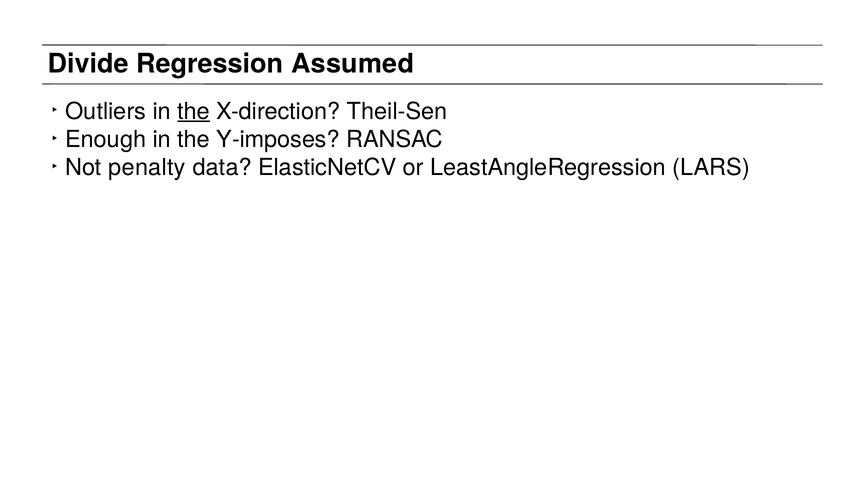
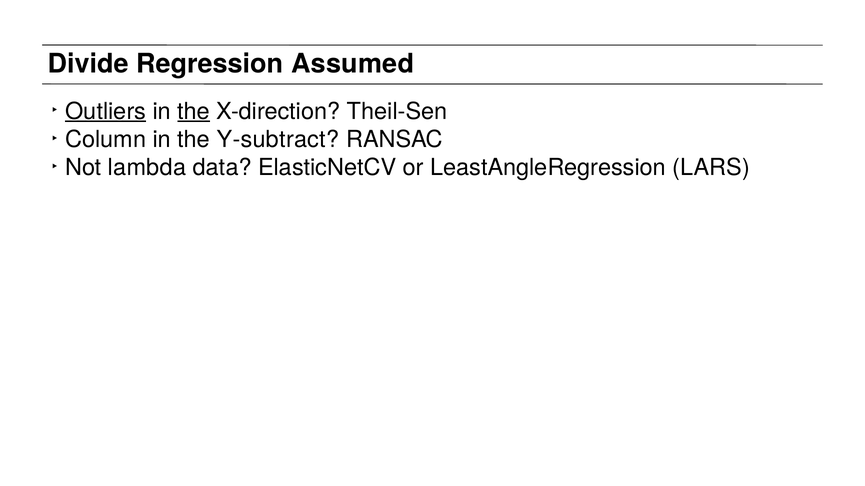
Outliers underline: none -> present (106, 111)
Enough: Enough -> Column (106, 139)
Y-imposes: Y-imposes -> Y-subtract (278, 139)
penalty: penalty -> lambda (147, 168)
